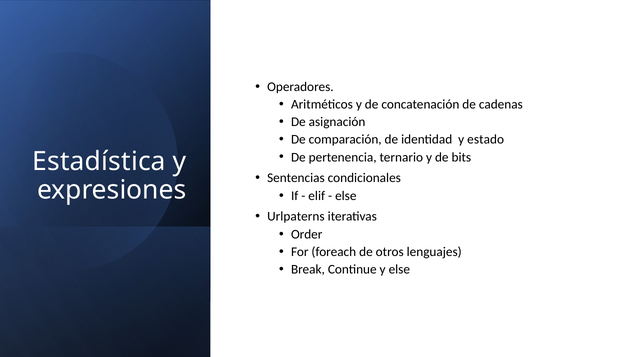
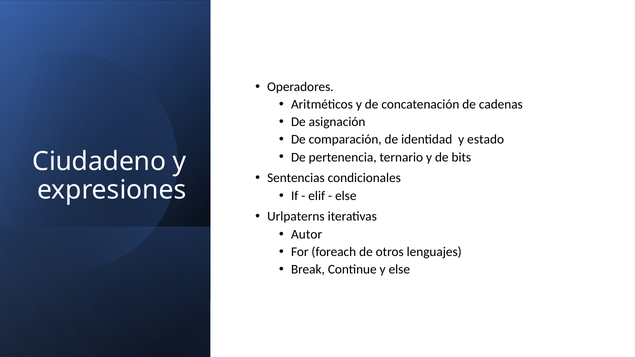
Estadística: Estadística -> Ciudadeno (99, 162)
Order: Order -> Autor (307, 234)
